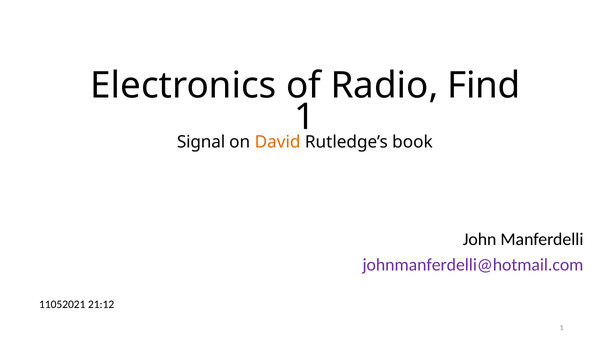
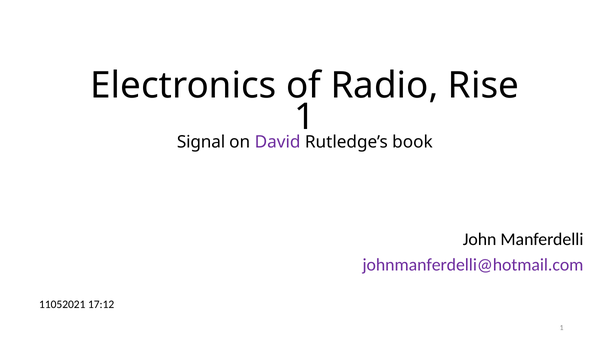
Find: Find -> Rise (484, 85)
David colour: orange -> purple (278, 142)
21:12: 21:12 -> 17:12 (101, 305)
